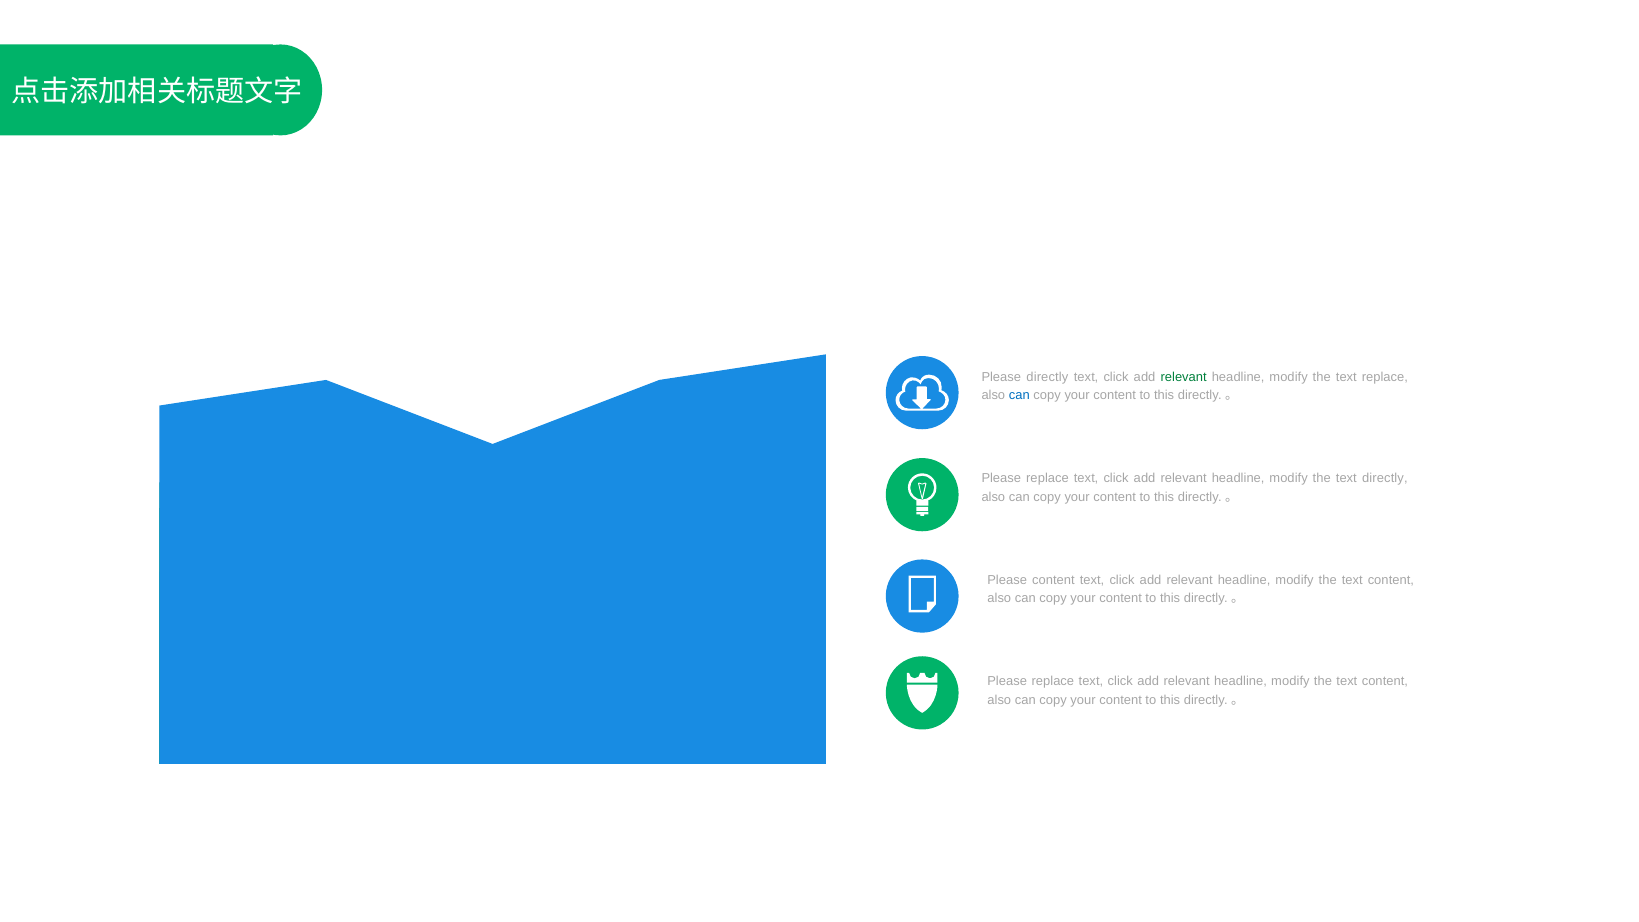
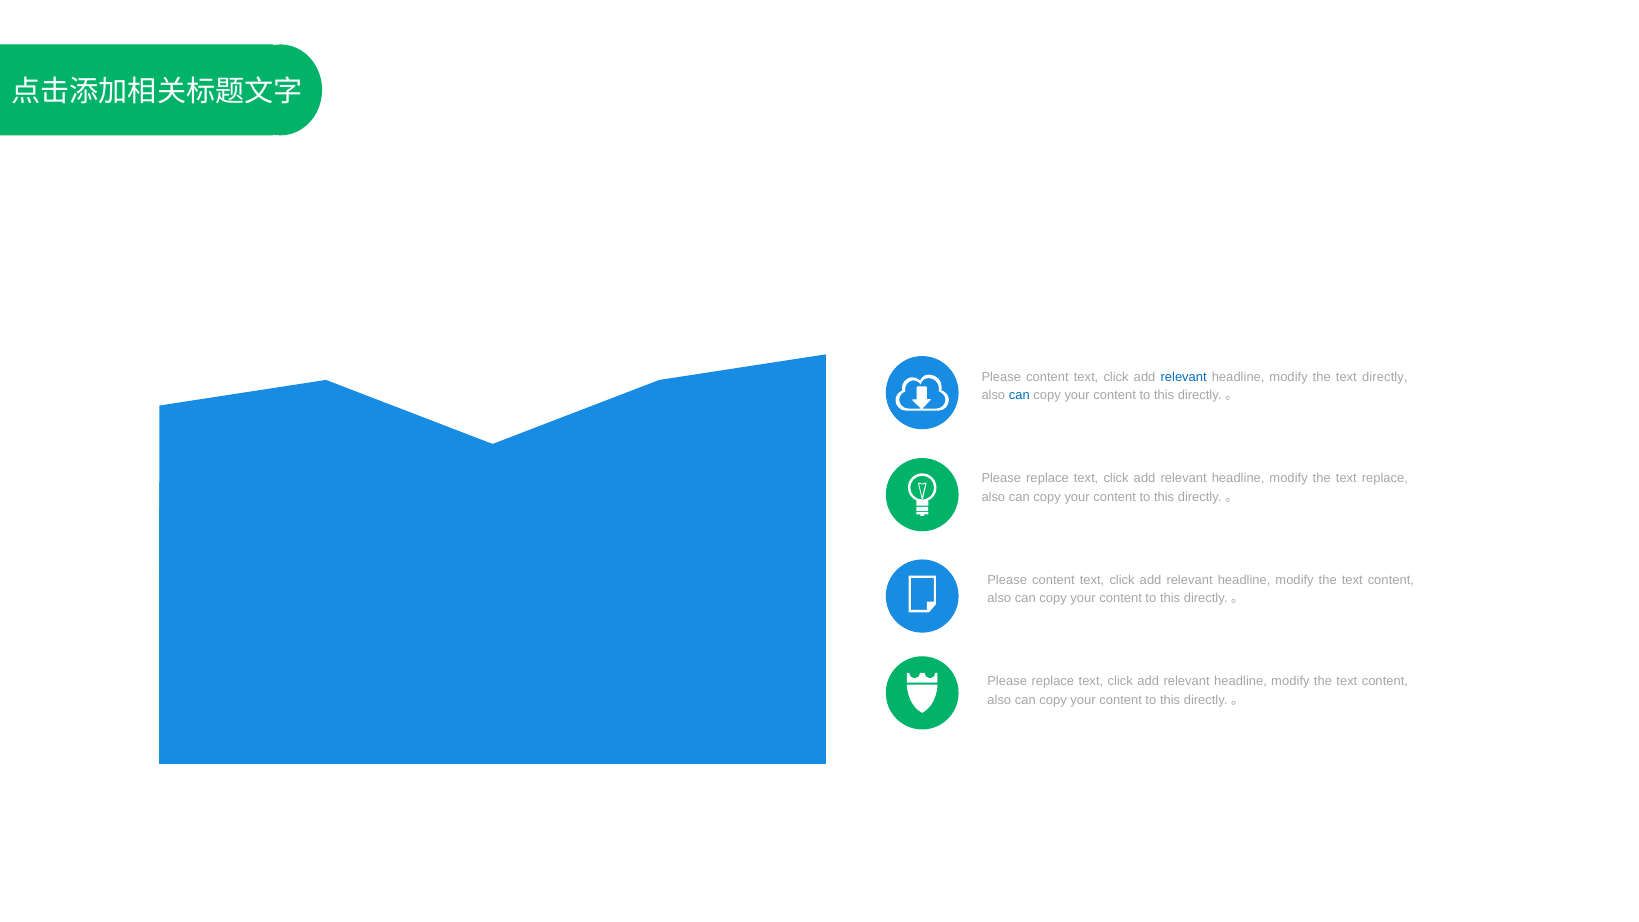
directly: directly -> content (1047, 377)
relevant colour: green -> blue (1184, 377)
text replace: replace -> directly (1385, 377)
text directly: directly -> replace (1385, 478)
